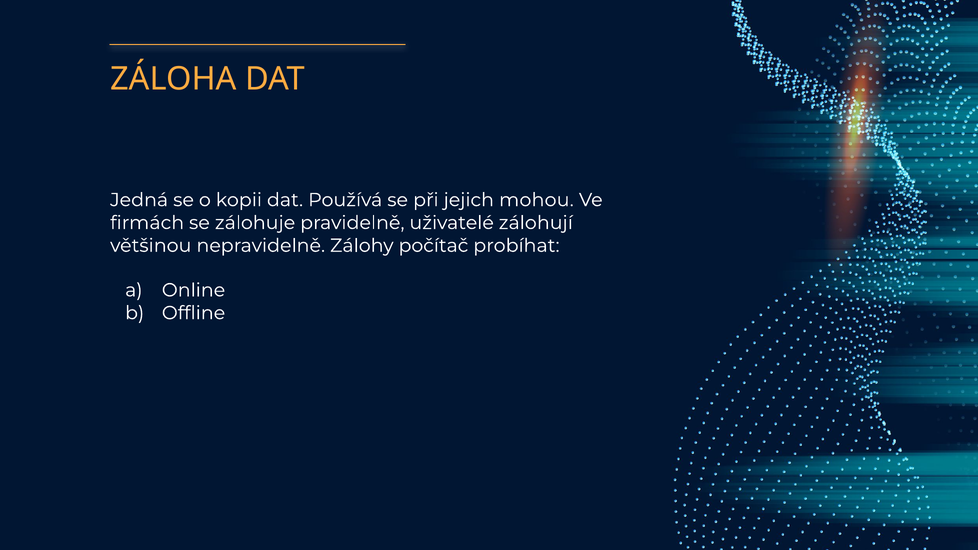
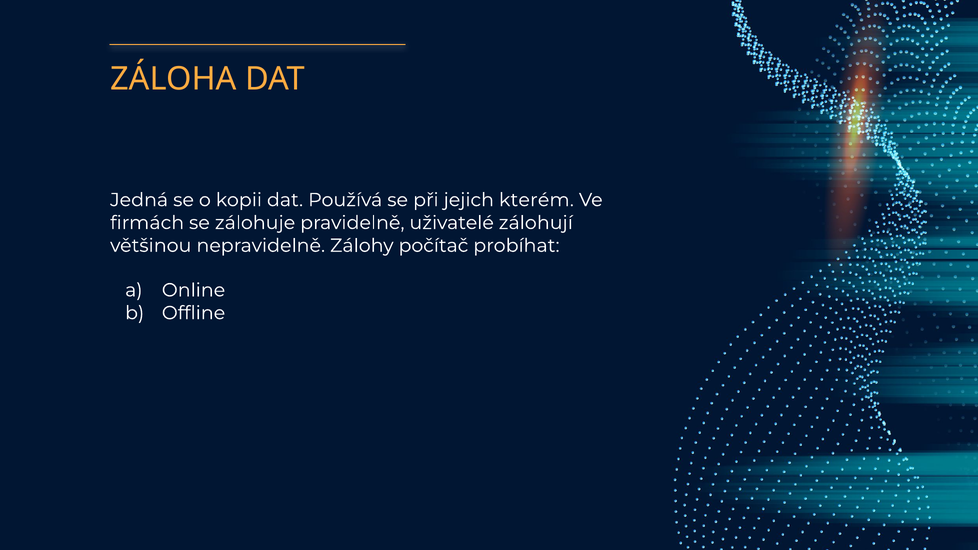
mohou: mohou -> kterém (536, 200)
